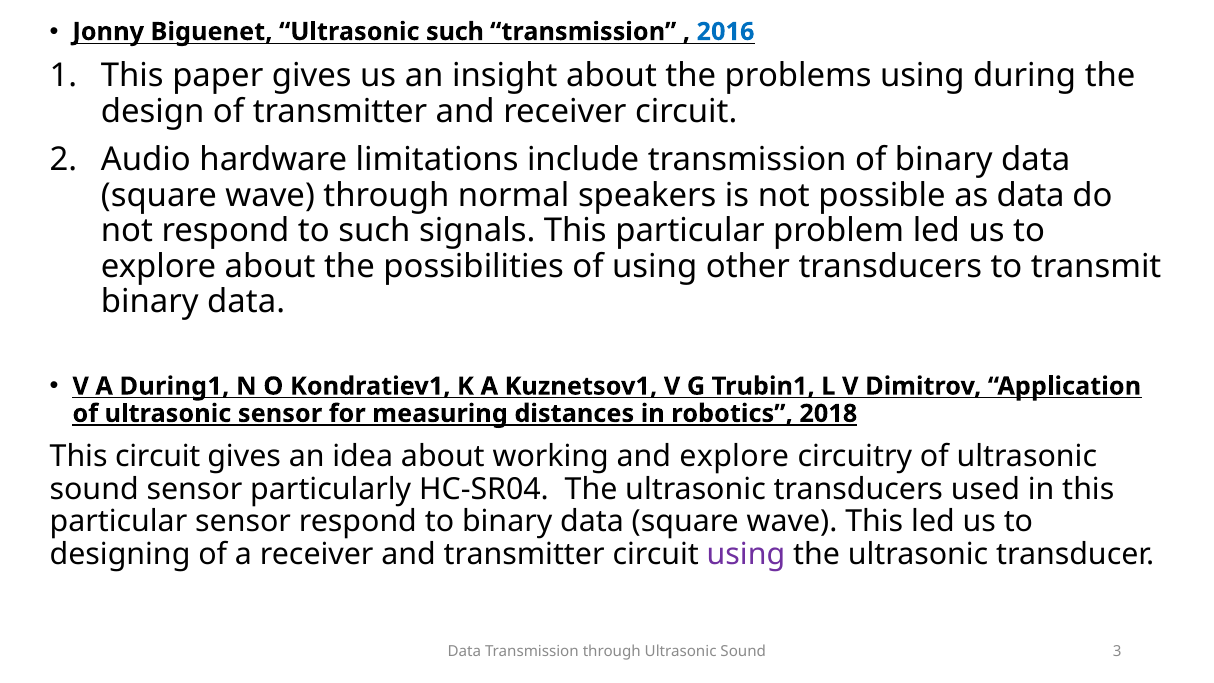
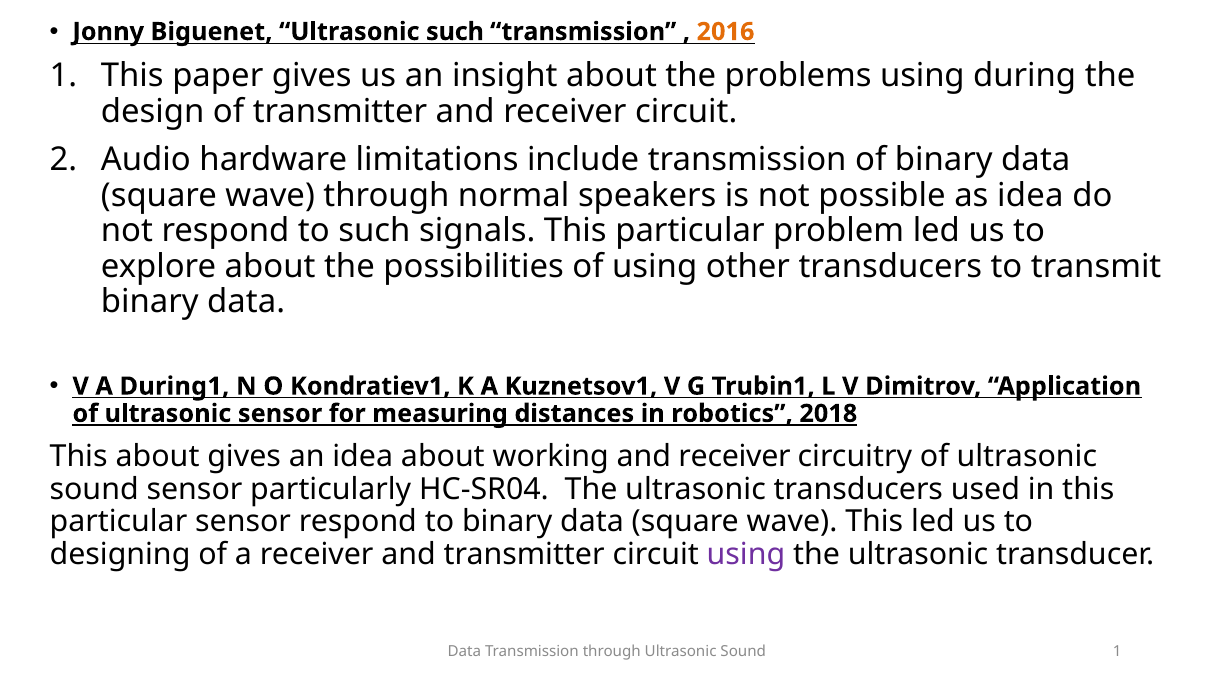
2016 colour: blue -> orange (726, 32)
as data: data -> idea (1030, 195)
This circuit: circuit -> about (157, 456)
working and explore: explore -> receiver (735, 456)
Sound 3: 3 -> 1 (1117, 651)
